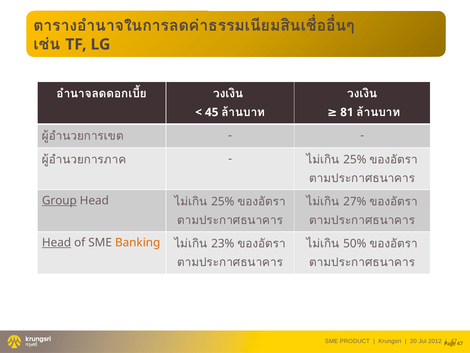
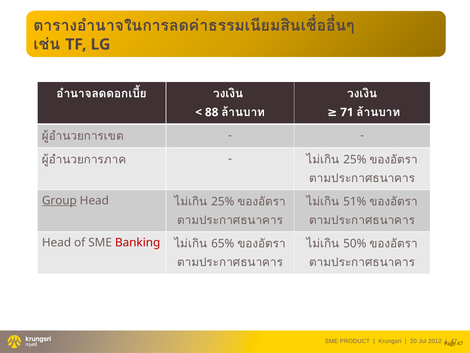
81: 81 -> 71 (347, 112)
45: 45 -> 88 (212, 112)
27%: 27% -> 51% (355, 201)
Head underline: present -> none (57, 242)
Banking colour: orange -> red (138, 242)
23%: 23% -> 65% (223, 243)
